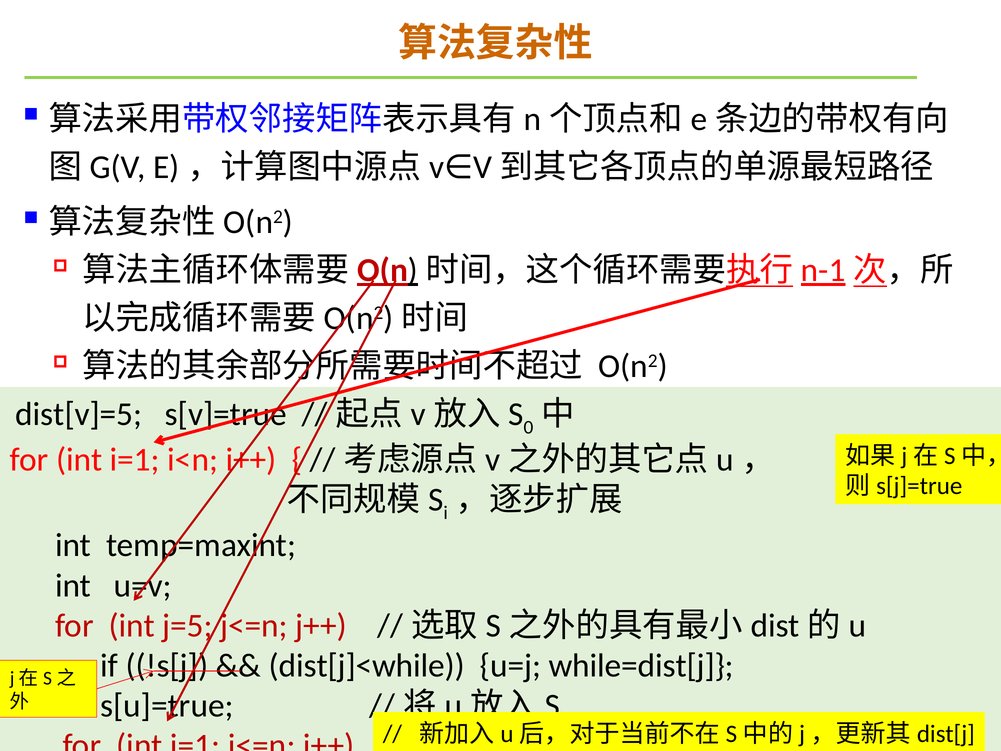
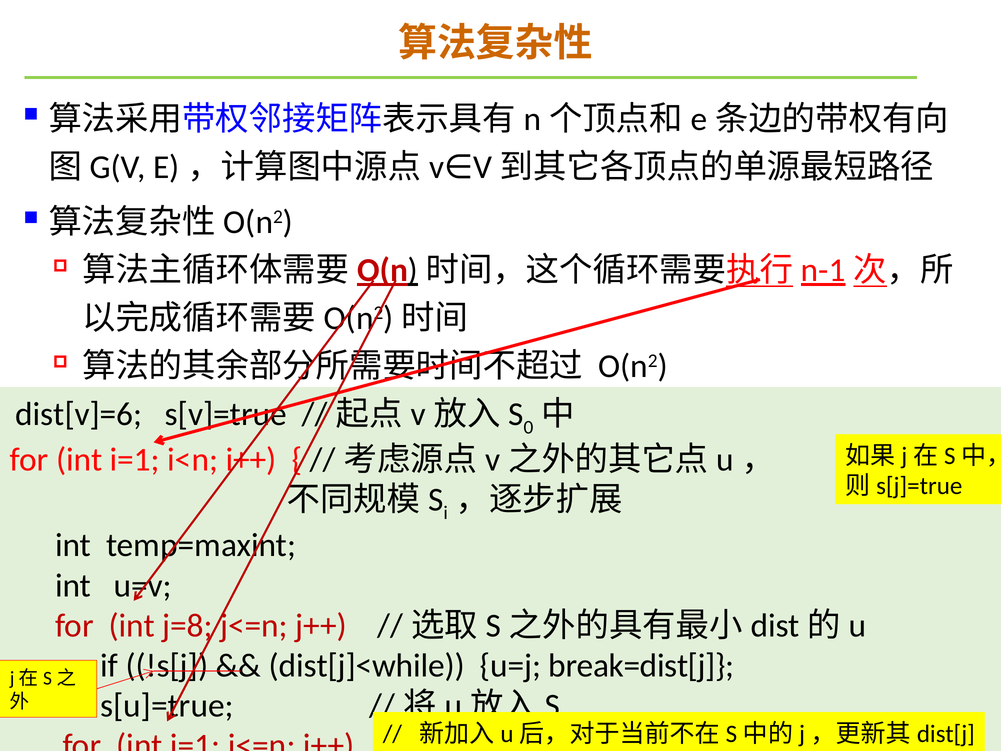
dist[v]=5: dist[v]=5 -> dist[v]=6 (79, 414)
j=5: j=5 -> j=8 (187, 625)
while=dist[j: while=dist[j -> break=dist[j (641, 665)
